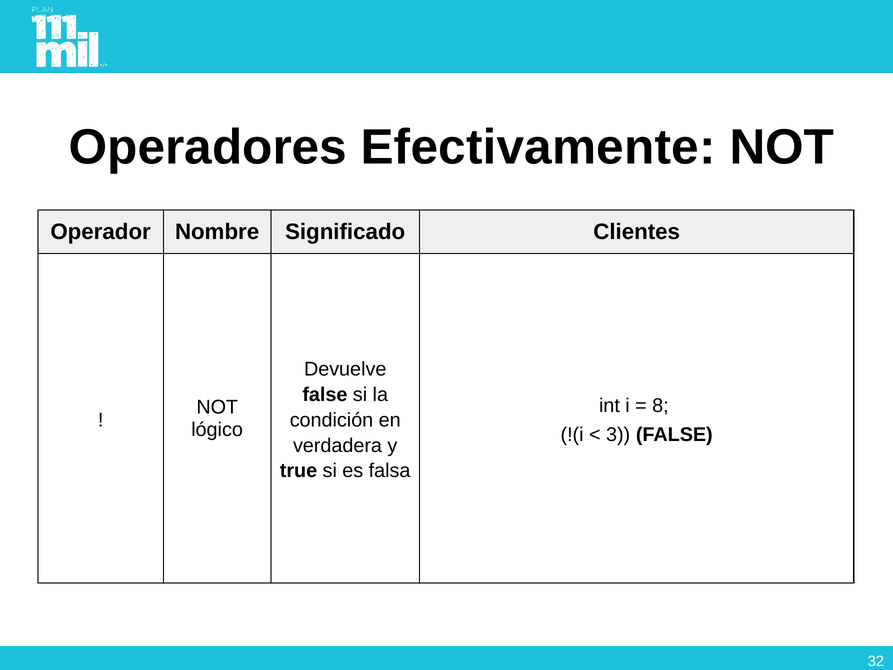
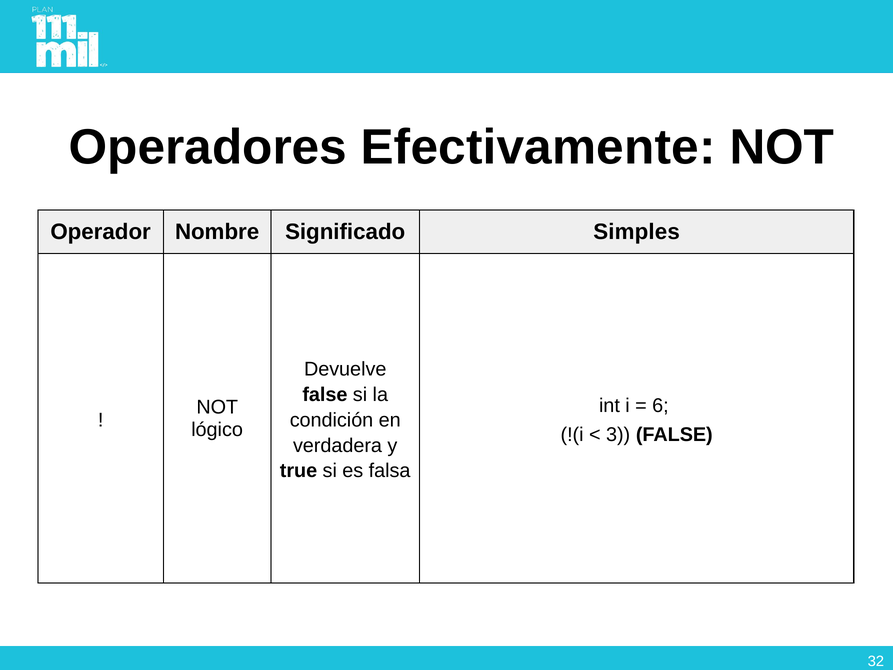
Clientes: Clientes -> Simples (637, 232)
8: 8 -> 6 (660, 405)
